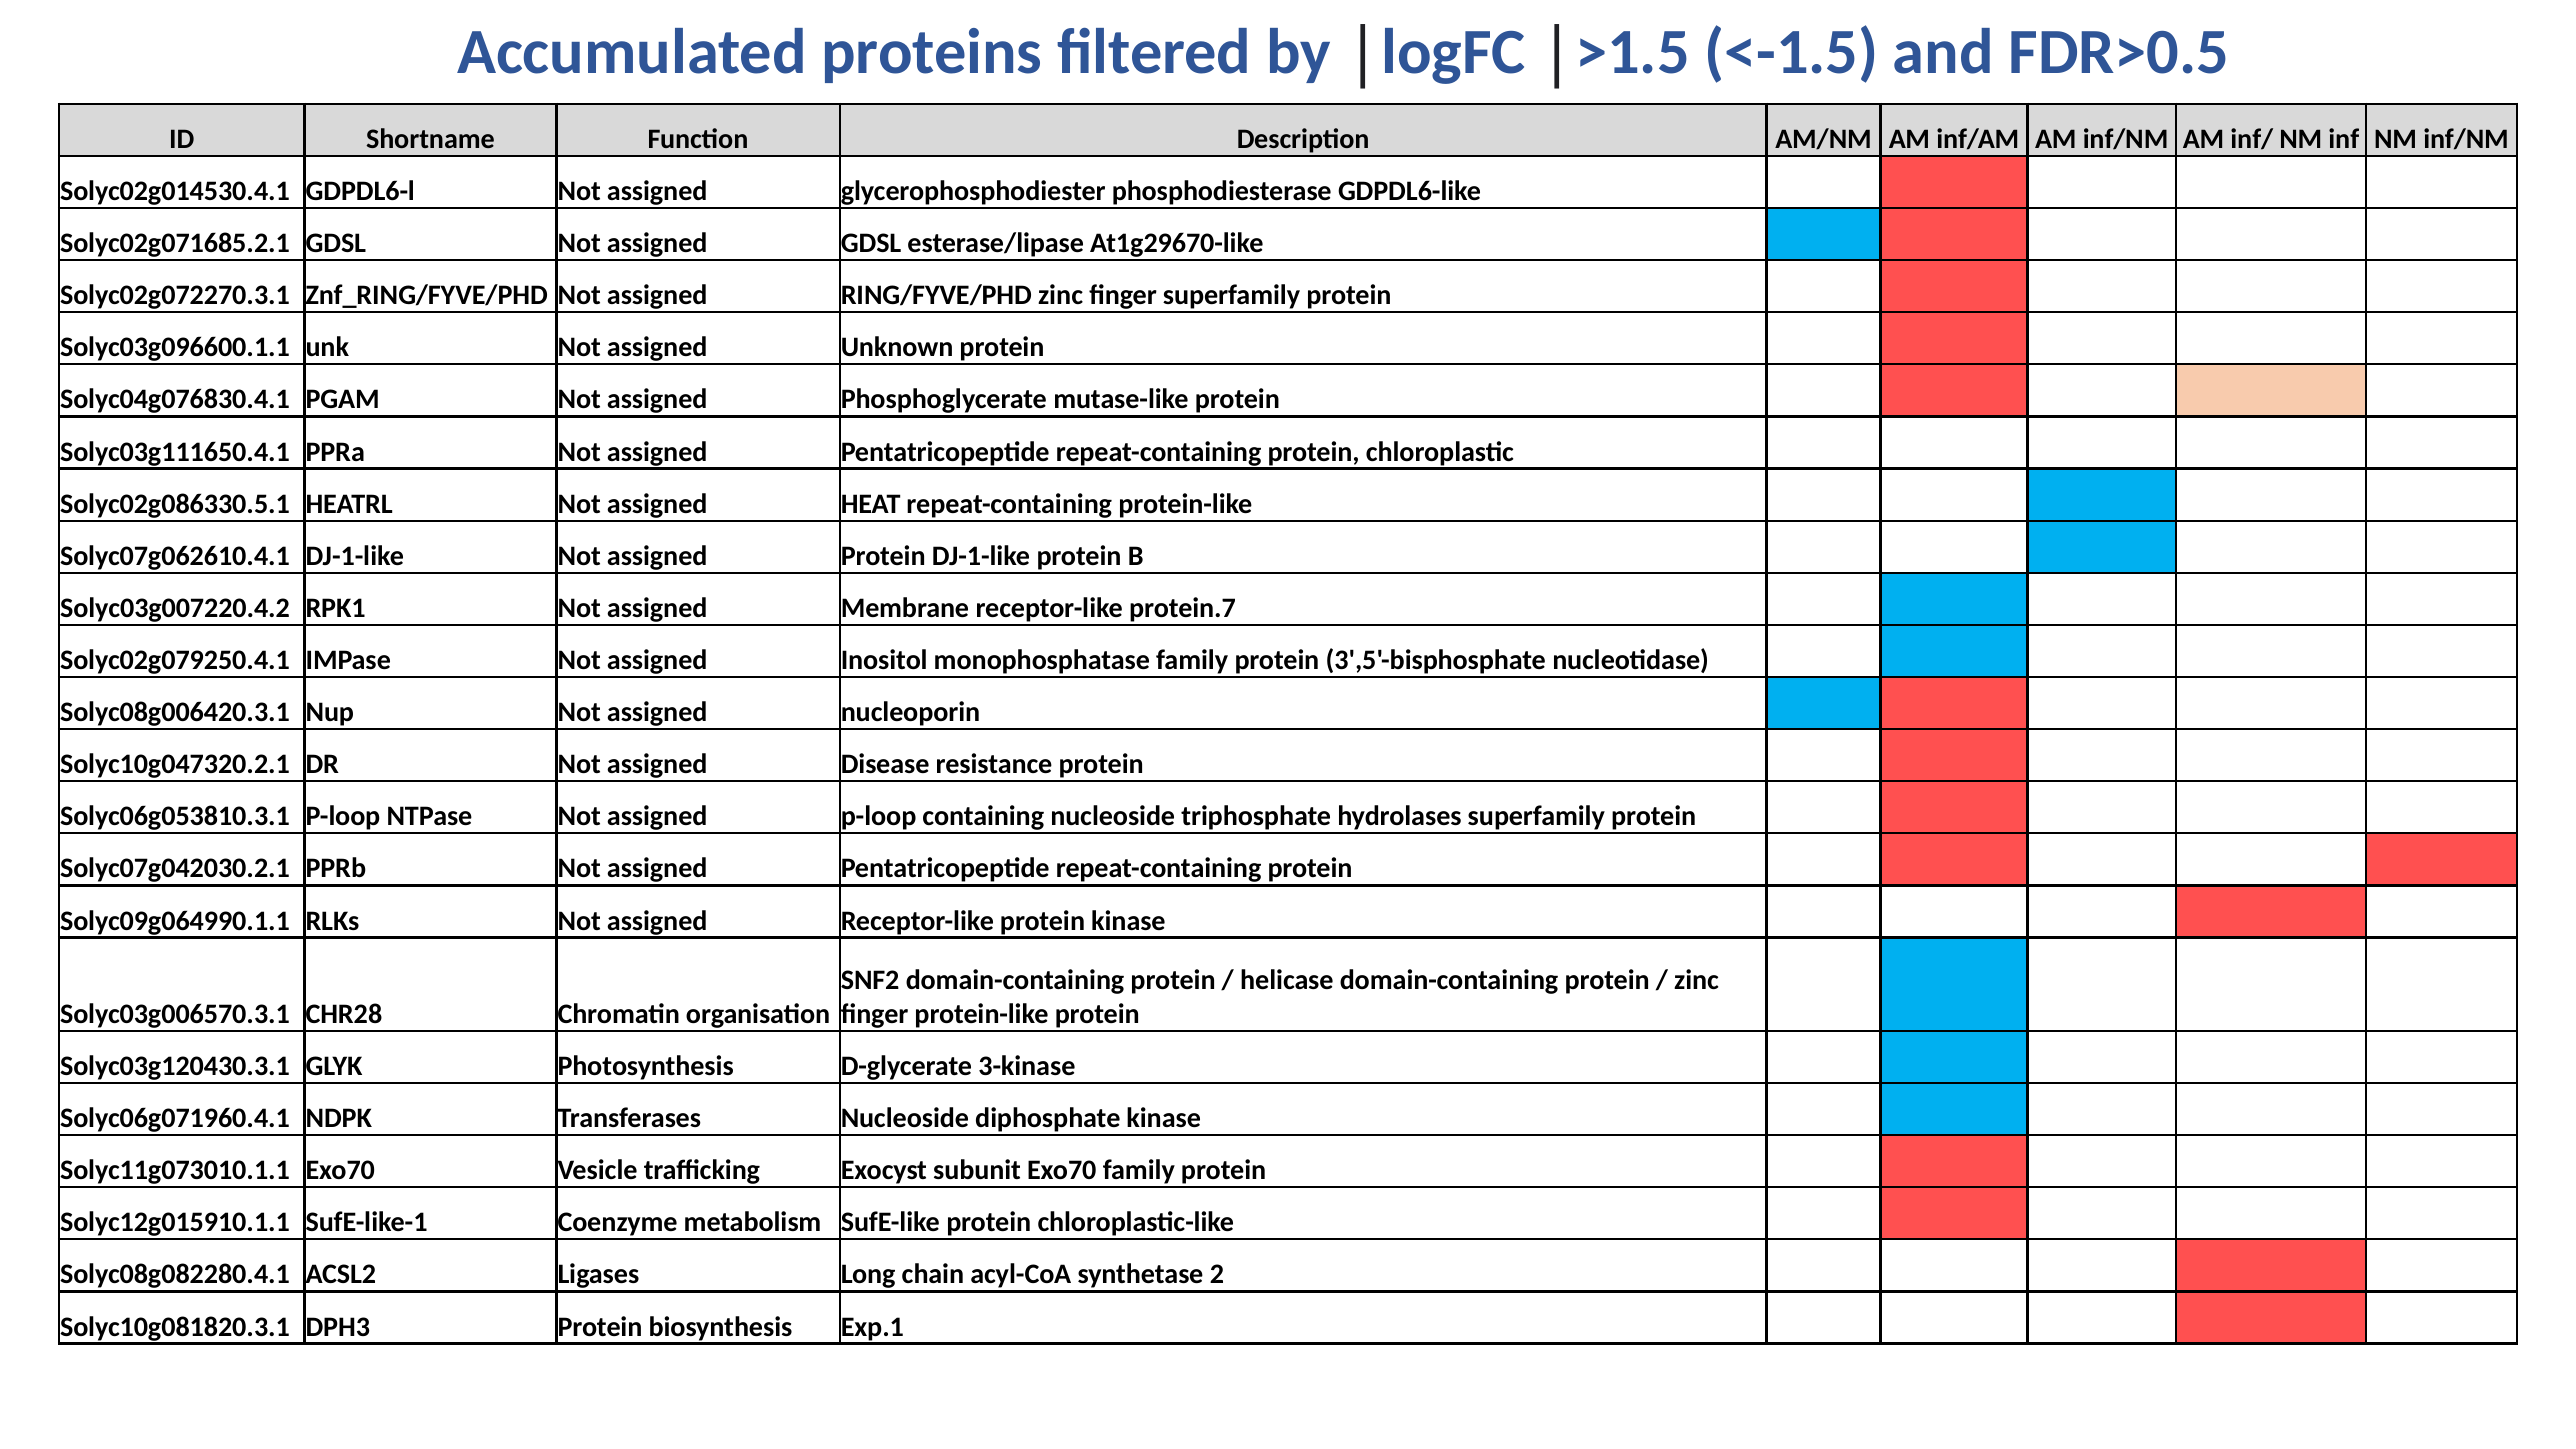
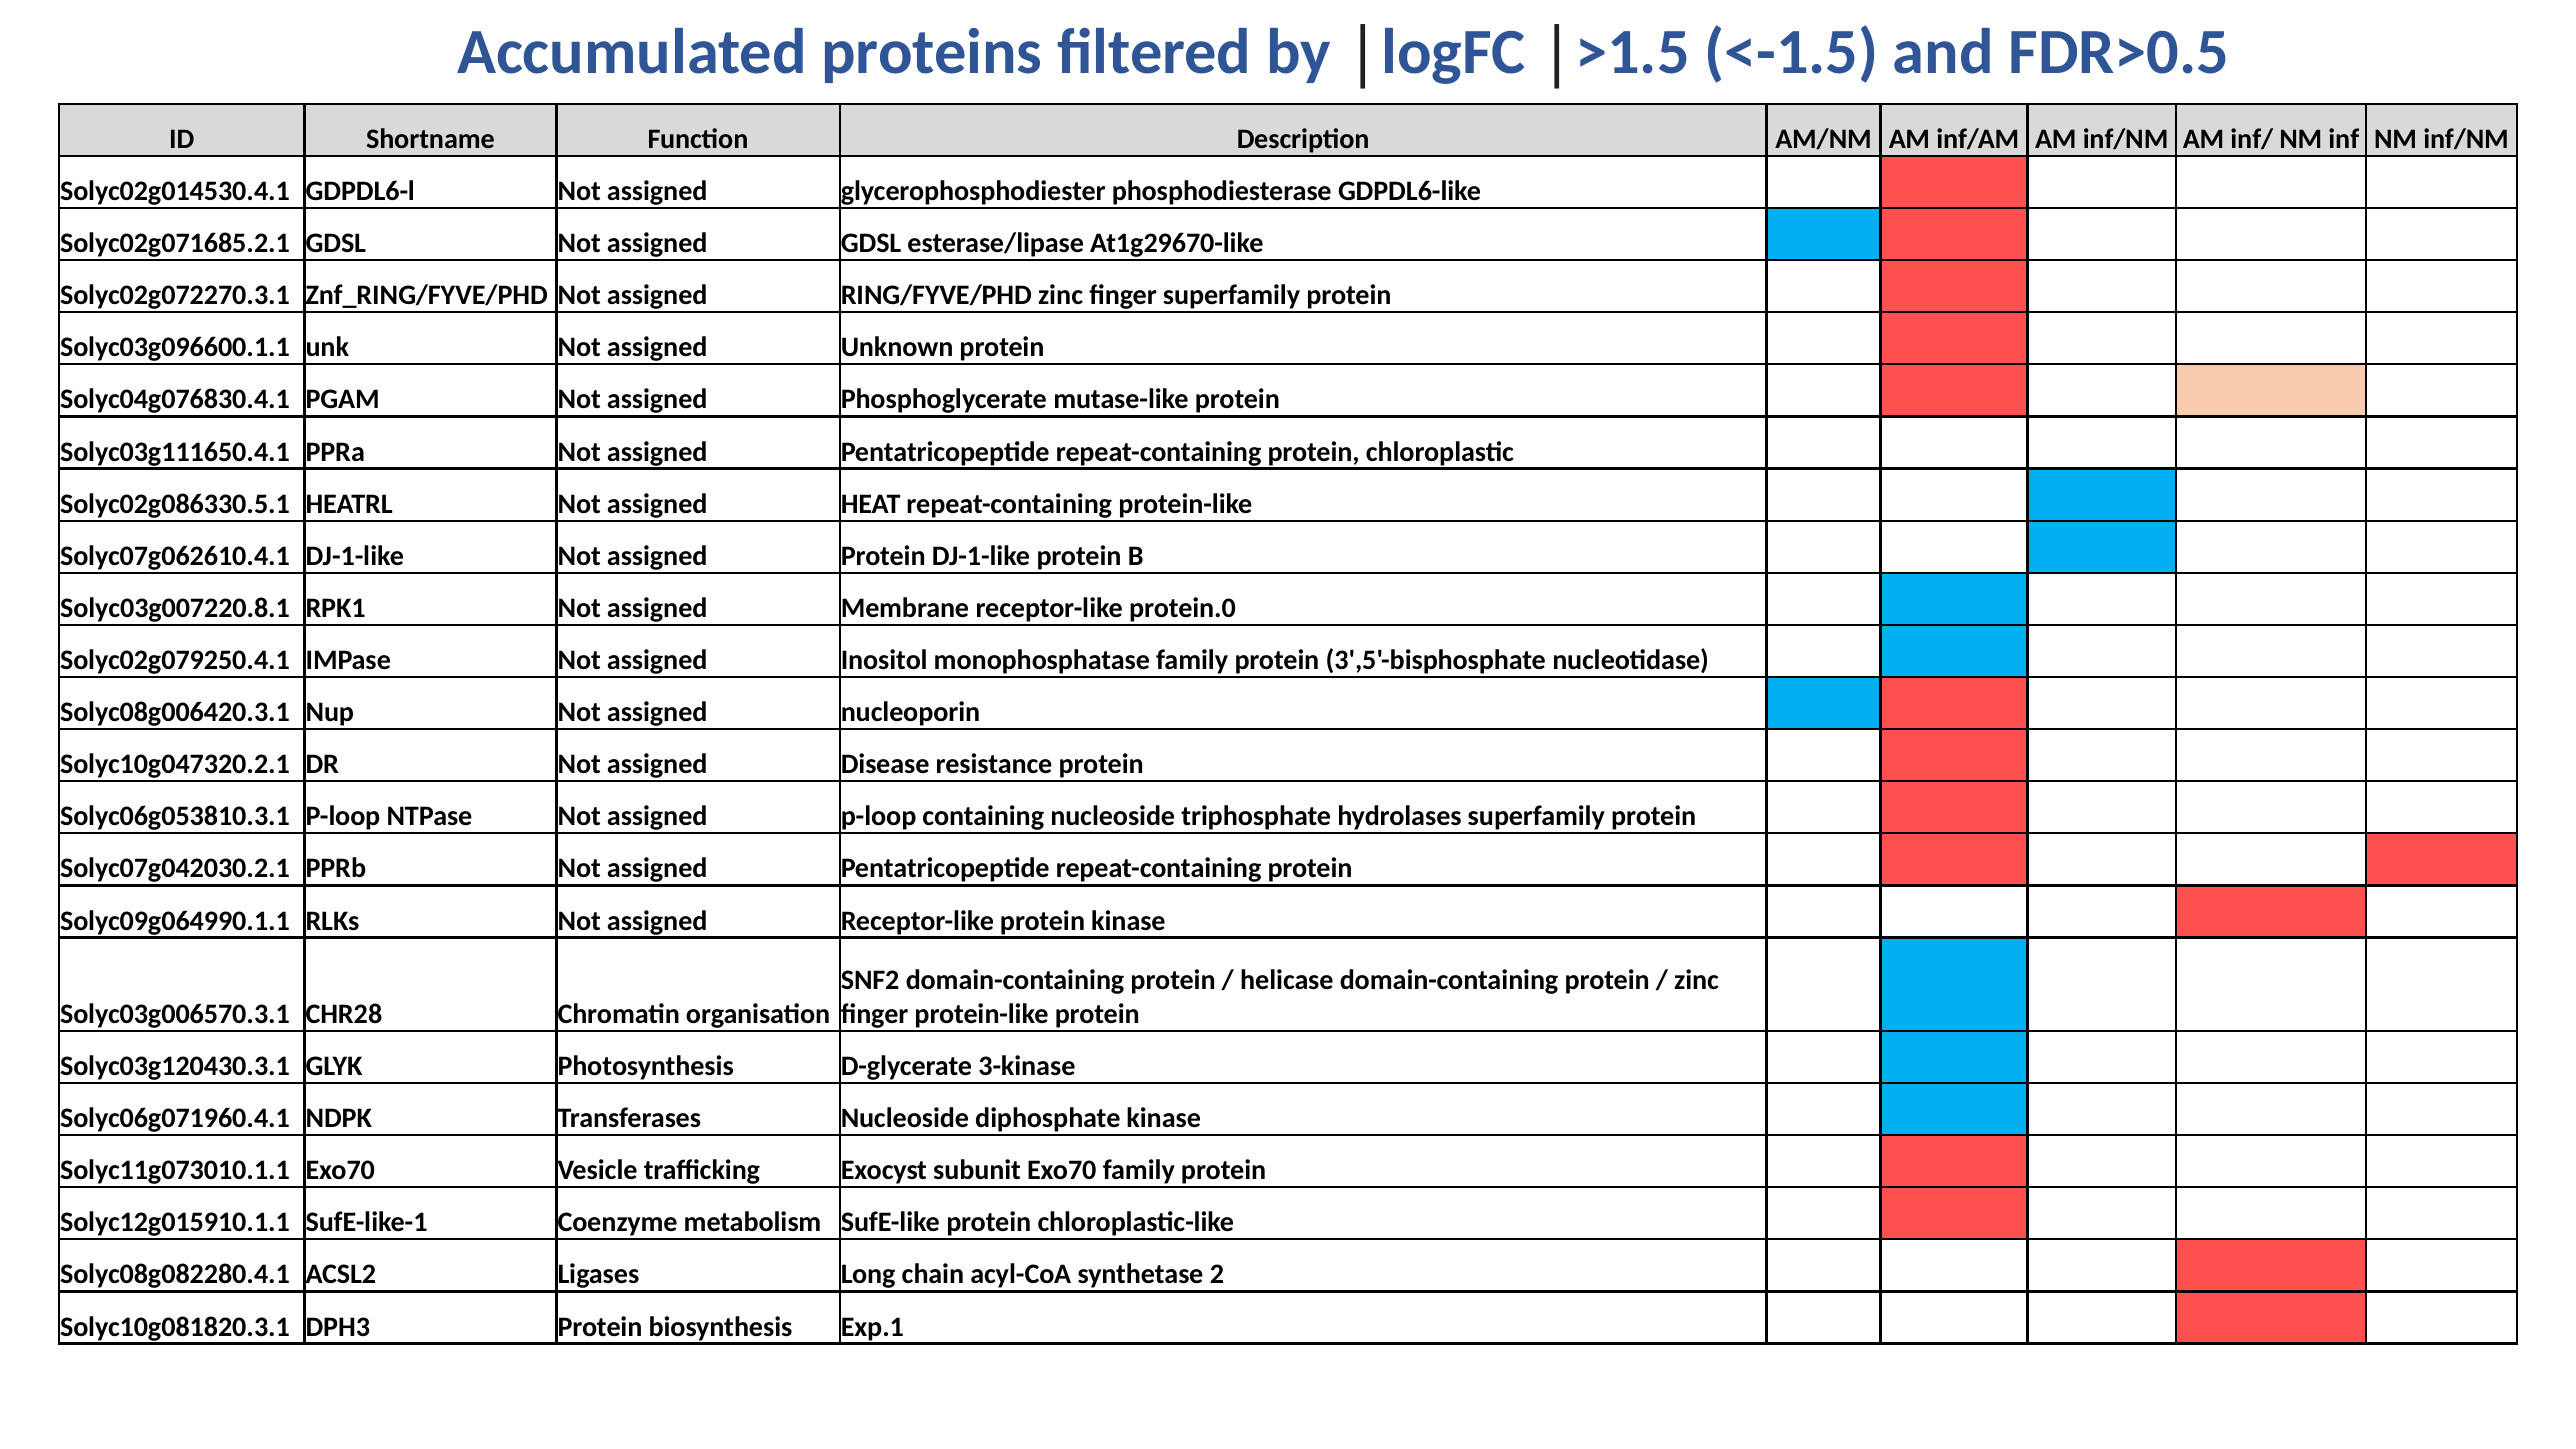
Solyc03g007220.4.2: Solyc03g007220.4.2 -> Solyc03g007220.8.1 (175, 608)
protein.7: protein.7 -> protein.0 (1182, 608)
